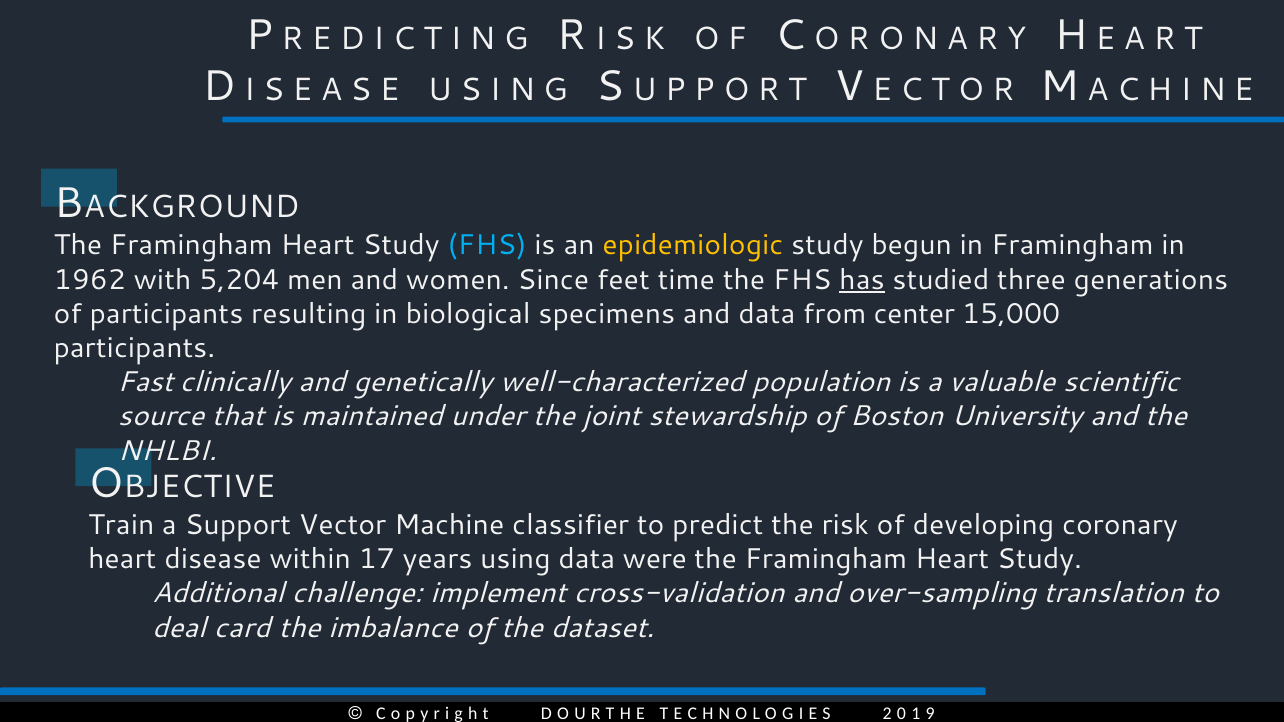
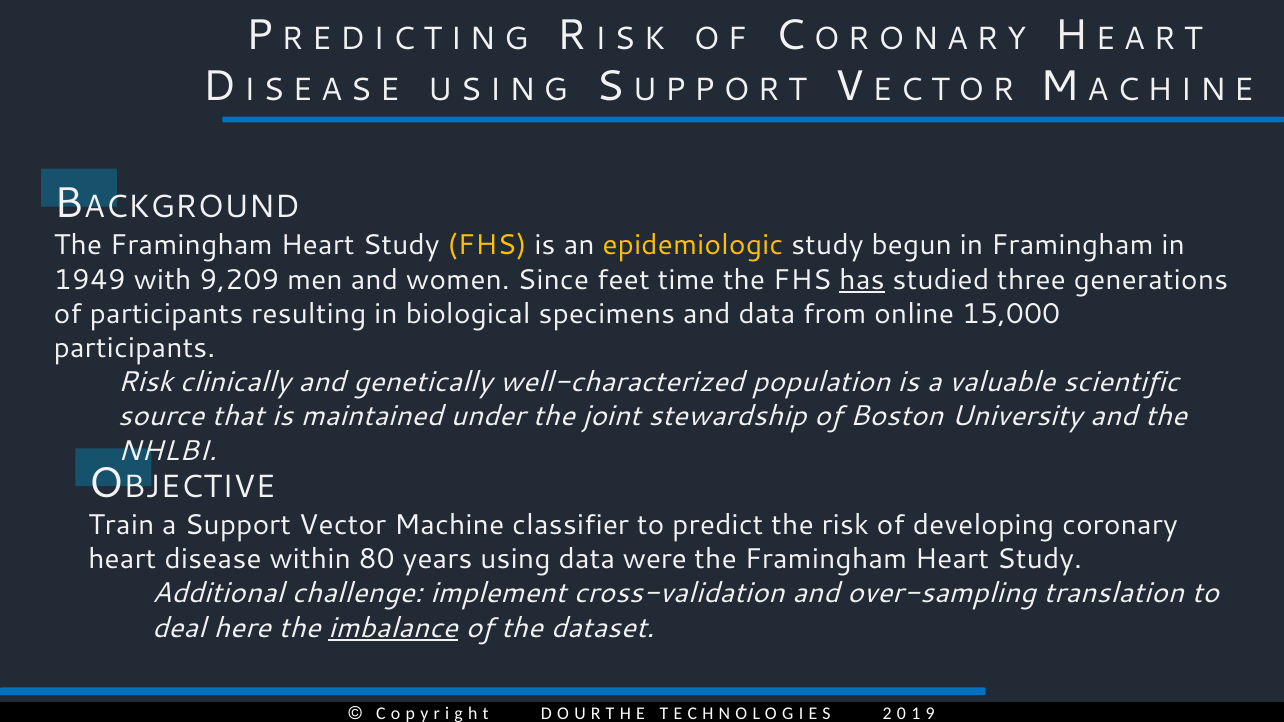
FHS colour: light blue -> yellow (487, 246)
1962: 1962 -> 1949 (90, 280)
5,204: 5,204 -> 9,209 (239, 280)
center: center -> online (914, 314)
Fast: Fast -> Risk (145, 382)
17: 17 -> 80 (377, 559)
card: card -> here (242, 628)
imbalance underline: none -> present (393, 628)
